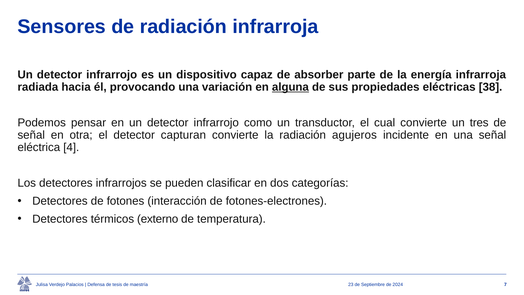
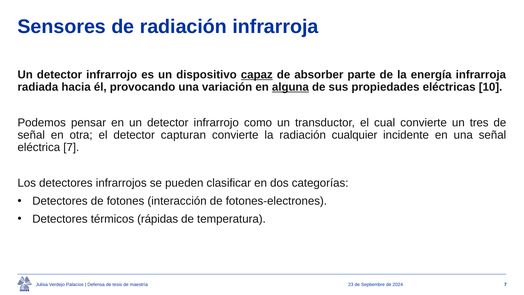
capaz underline: none -> present (257, 75)
38: 38 -> 10 (491, 87)
agujeros: agujeros -> cualquier (355, 135)
eléctrica 4: 4 -> 7 (71, 147)
externo: externo -> rápidas (158, 219)
